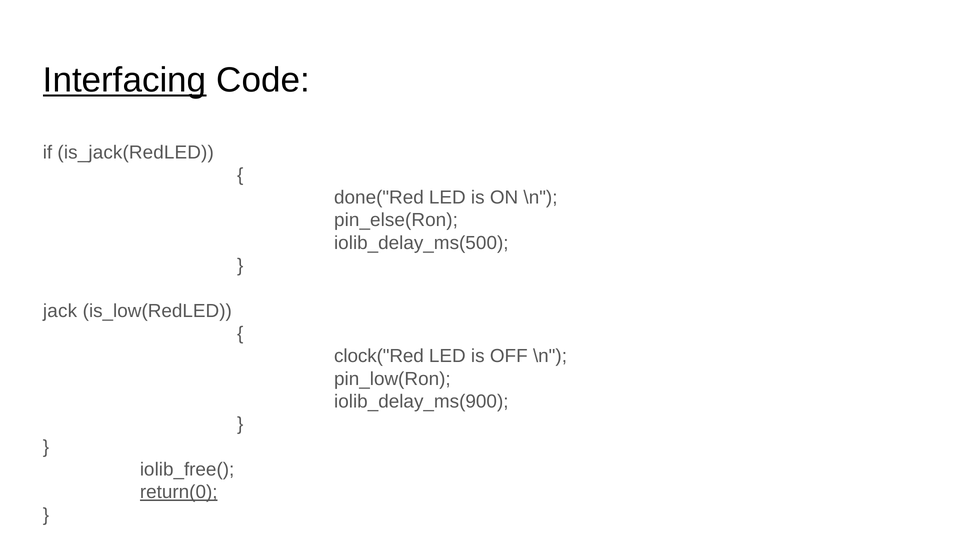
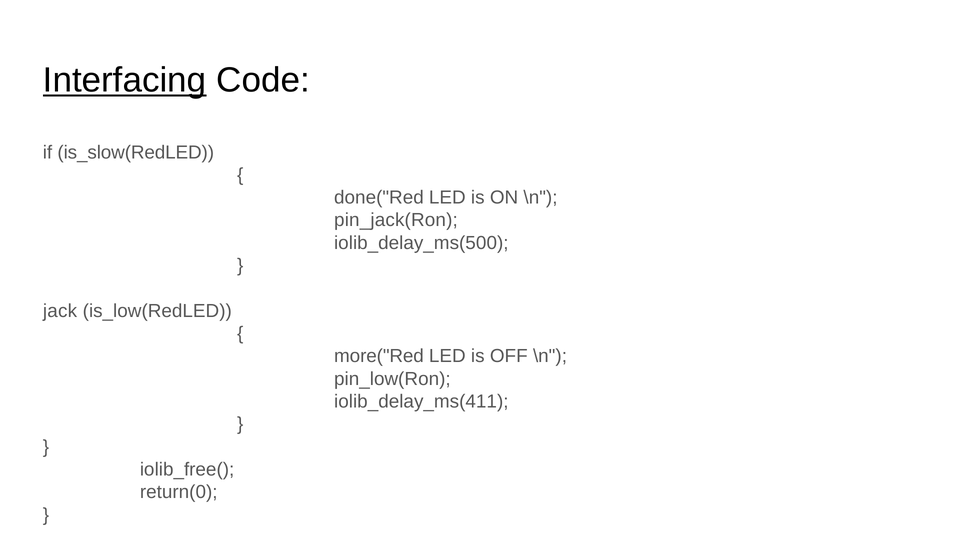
is_jack(RedLED: is_jack(RedLED -> is_slow(RedLED (136, 152)
pin_else(Ron: pin_else(Ron -> pin_jack(Ron (396, 220)
clock("Red: clock("Red -> more("Red (379, 356)
iolib_delay_ms(900: iolib_delay_ms(900 -> iolib_delay_ms(411 (421, 402)
return(0 underline: present -> none (179, 492)
